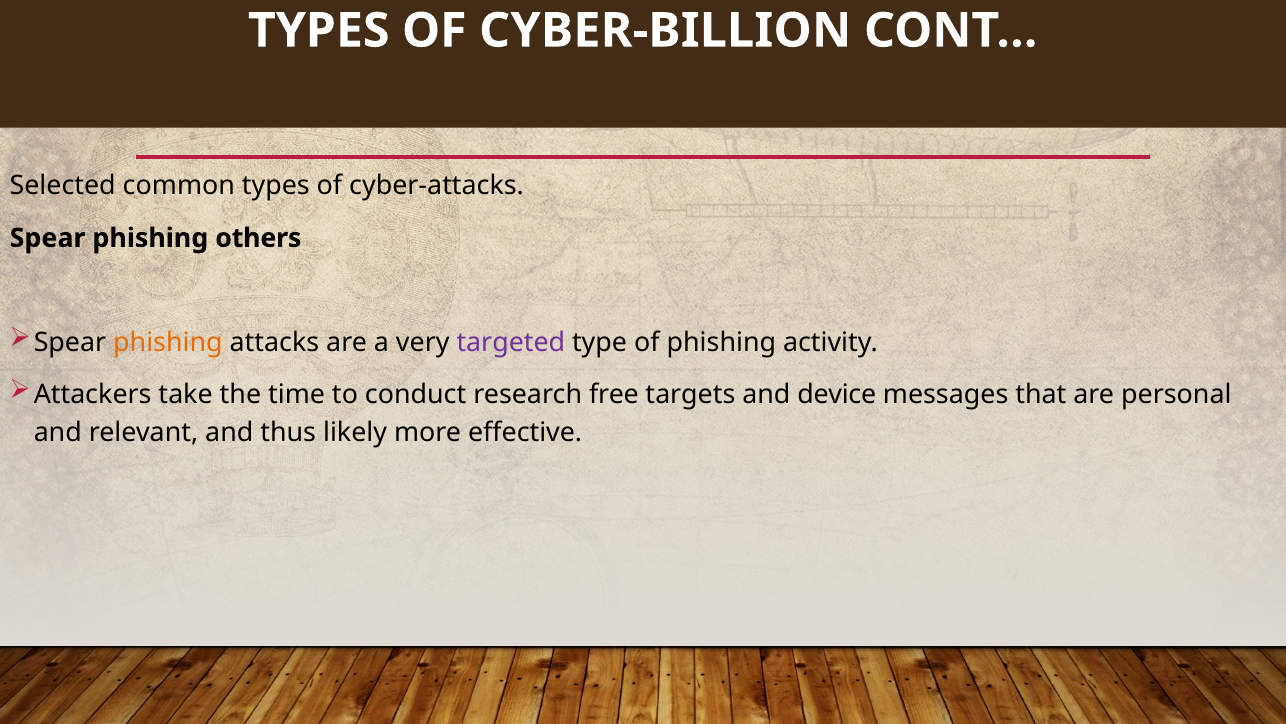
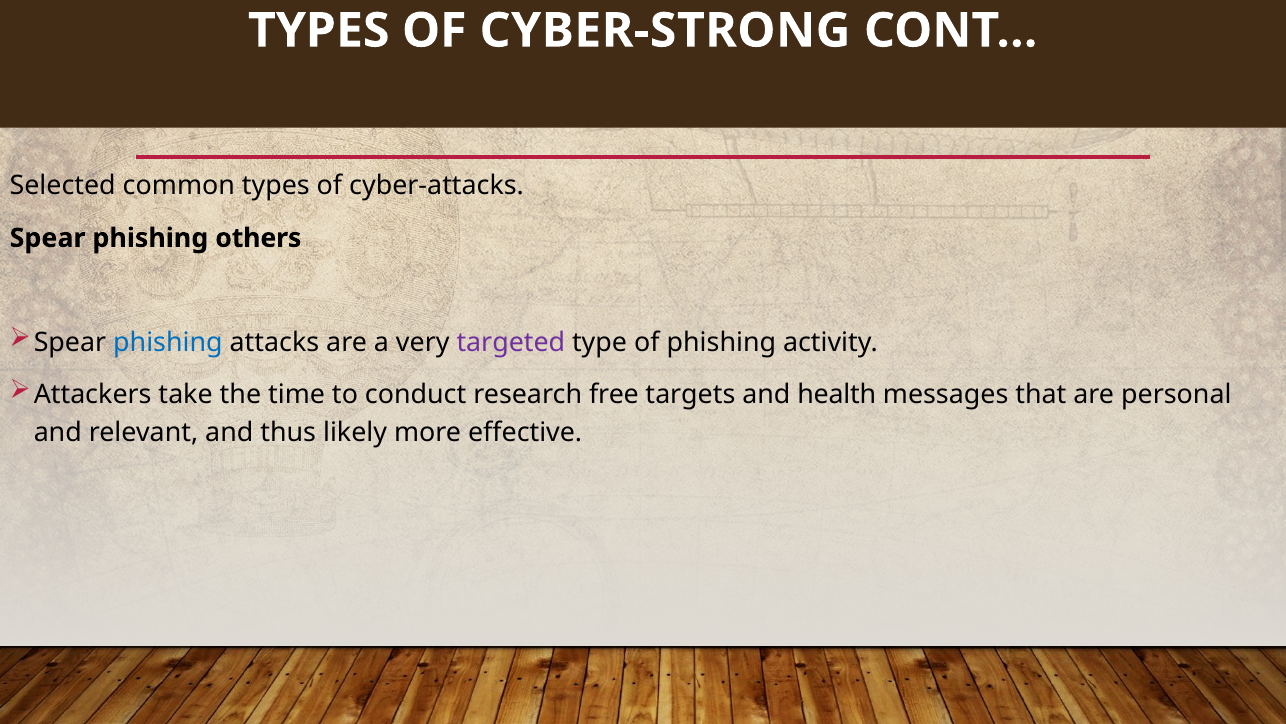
CYBER-BILLION: CYBER-BILLION -> CYBER-STRONG (665, 31)
phishing colour: orange -> blue (168, 342)
device: device -> health (837, 394)
